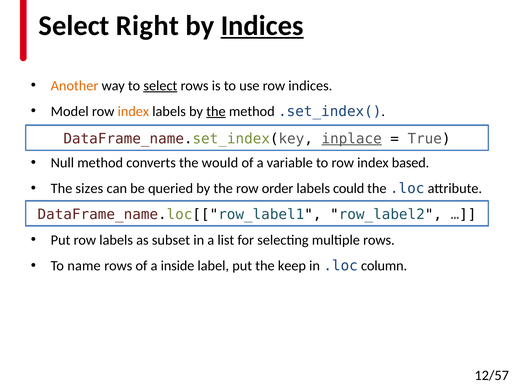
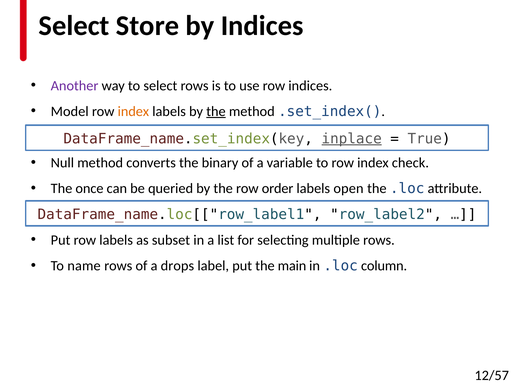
Right: Right -> Store (148, 26)
Indices underline: present -> none (262, 26)
Another colour: orange -> purple (75, 86)
select underline: present -> none (160, 86)
would: would -> binary (220, 163)
based: based -> check (410, 163)
sizes: sizes -> once (89, 188)
could: could -> open (349, 188)
inside: inside -> drops (177, 265)
keep: keep -> main (292, 265)
